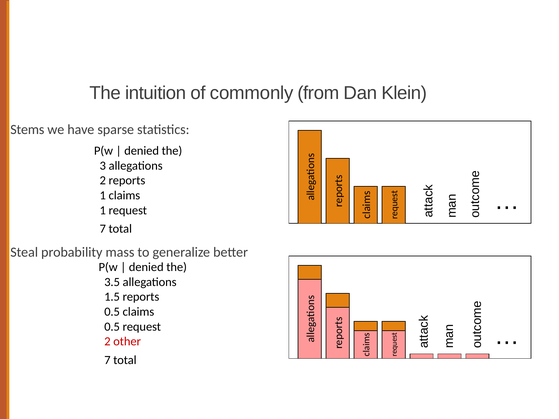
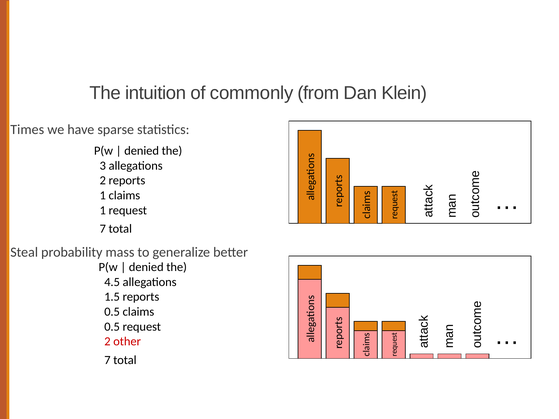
Stems: Stems -> Times (27, 130)
3.5: 3.5 -> 4.5 (112, 282)
